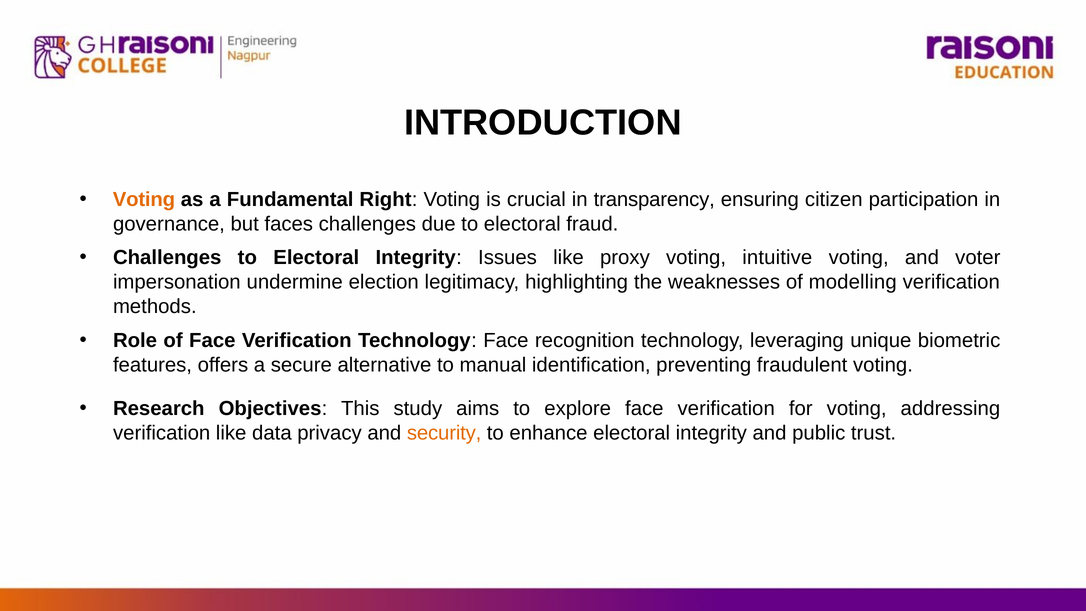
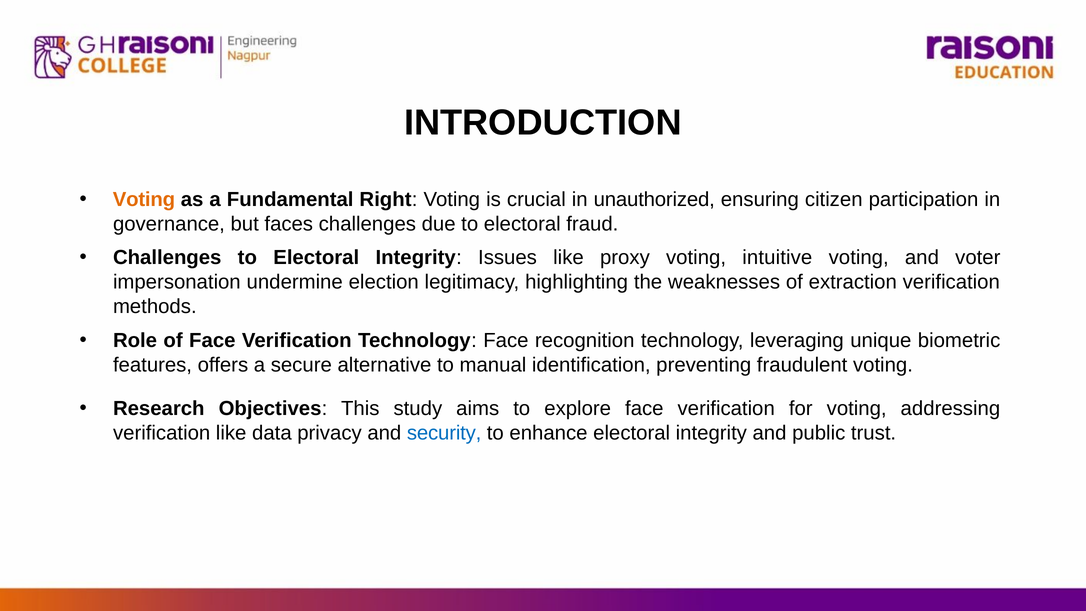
transparency: transparency -> unauthorized (654, 199)
modelling: modelling -> extraction (853, 282)
security colour: orange -> blue (444, 433)
